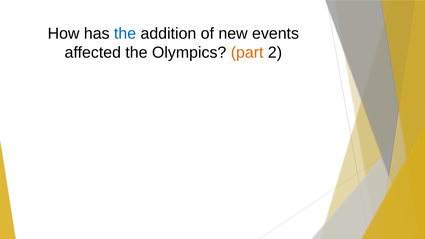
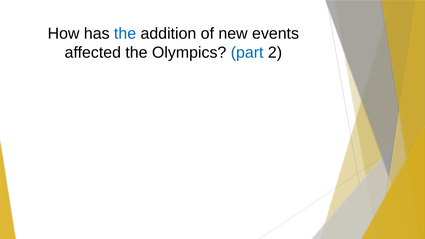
part colour: orange -> blue (247, 53)
